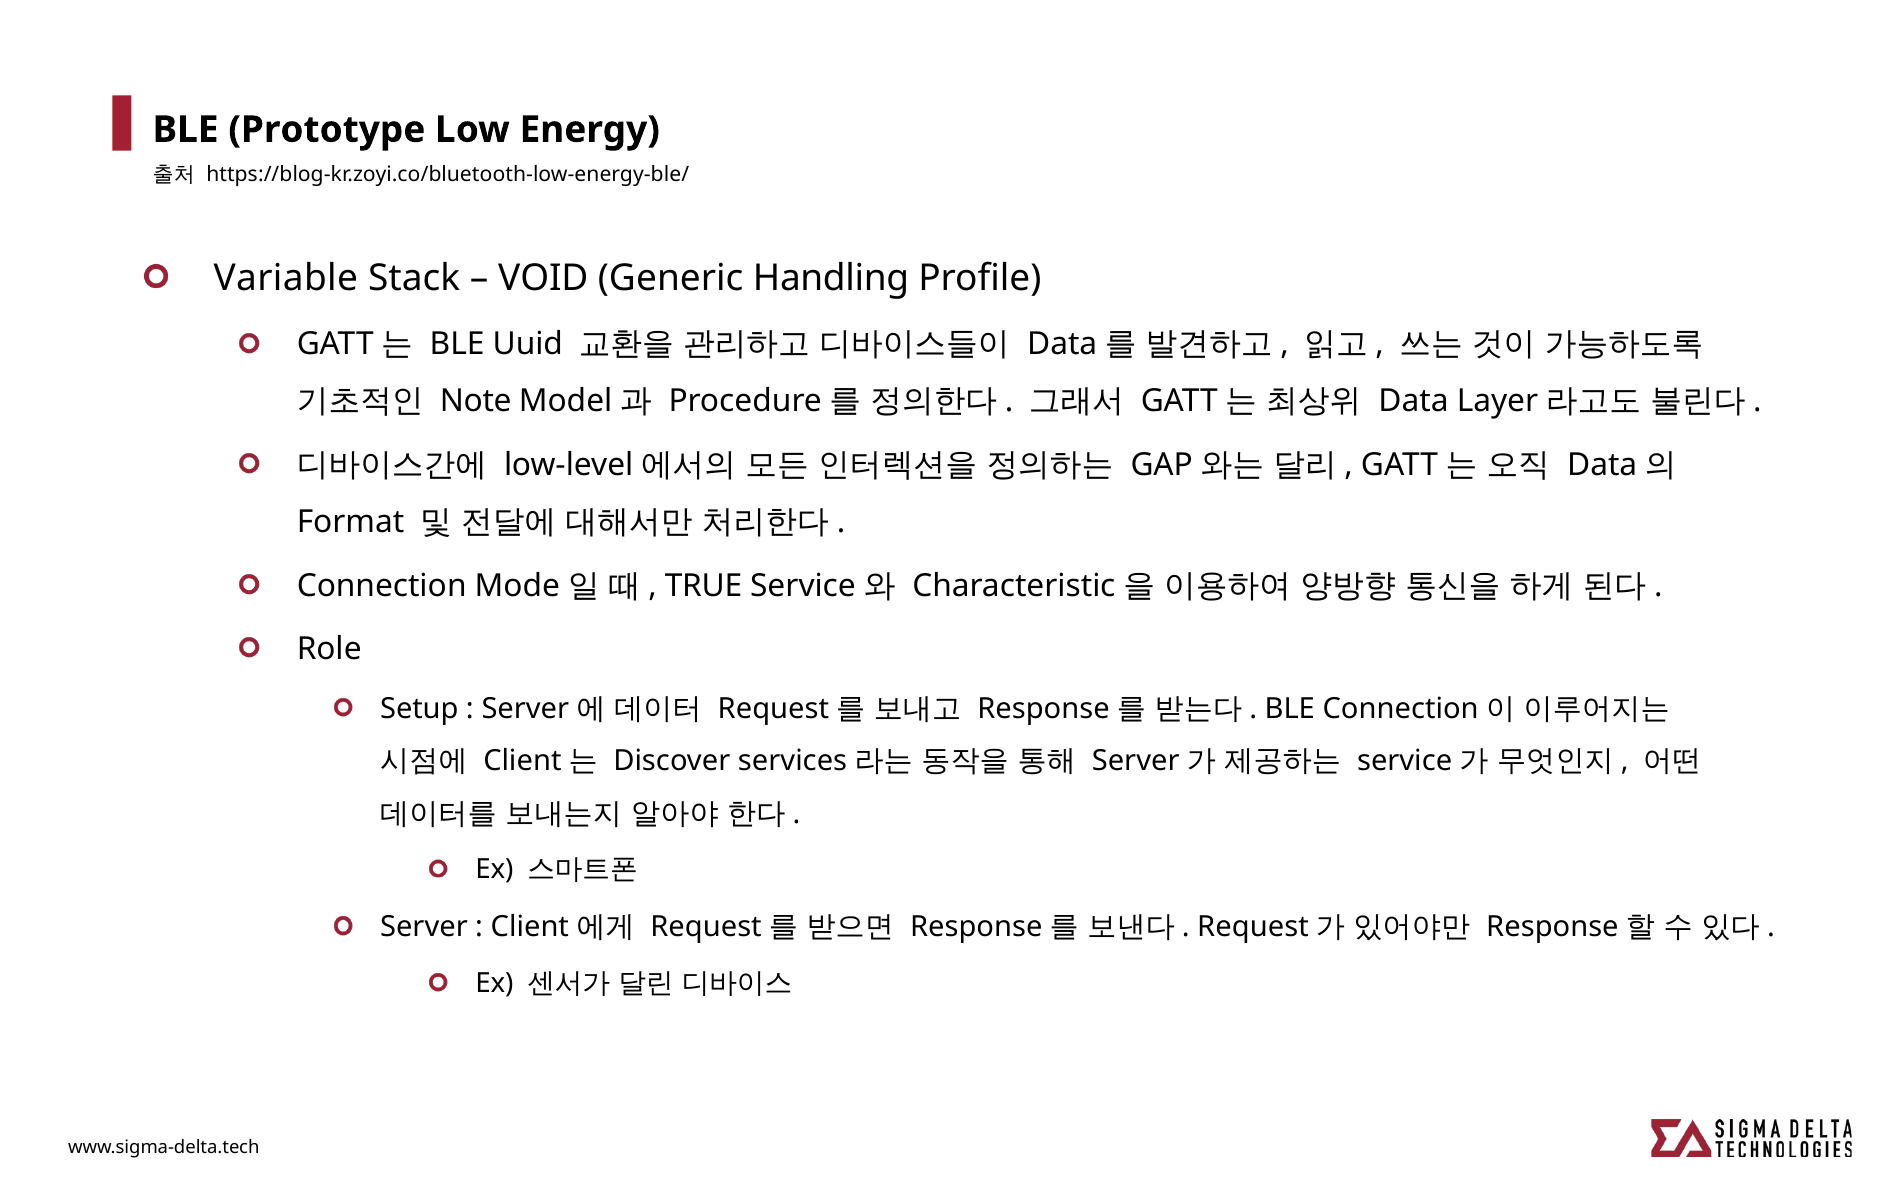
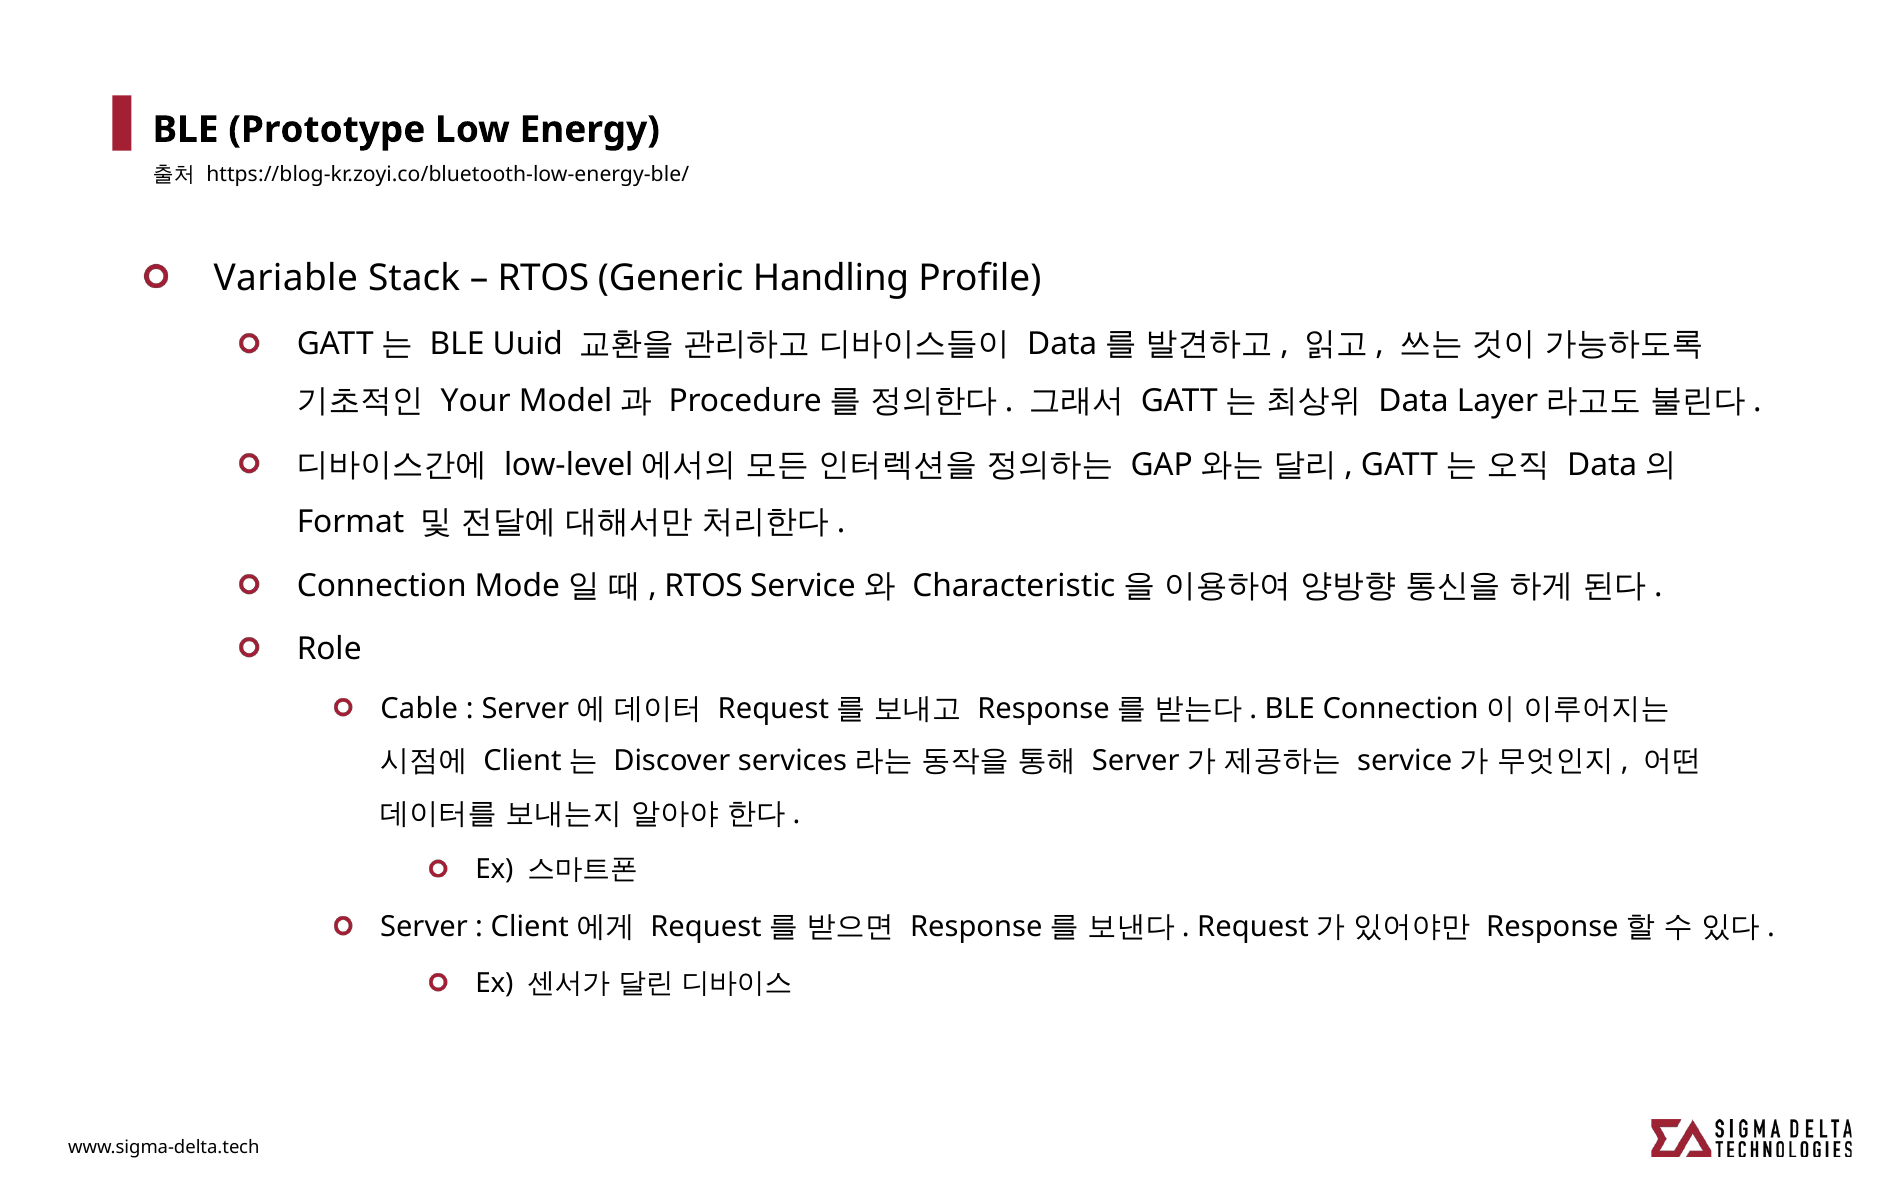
VOID: VOID -> RTOS (543, 278)
Note: Note -> Your (476, 402)
TRUE: TRUE -> RTOS (704, 586)
Setup: Setup -> Cable (419, 709)
